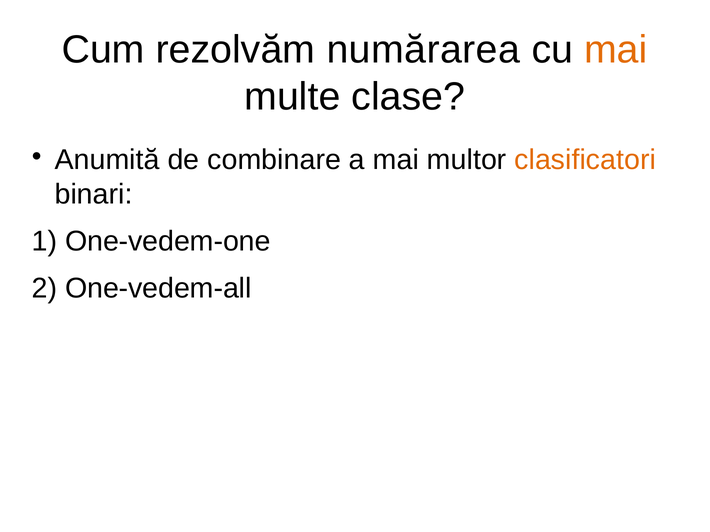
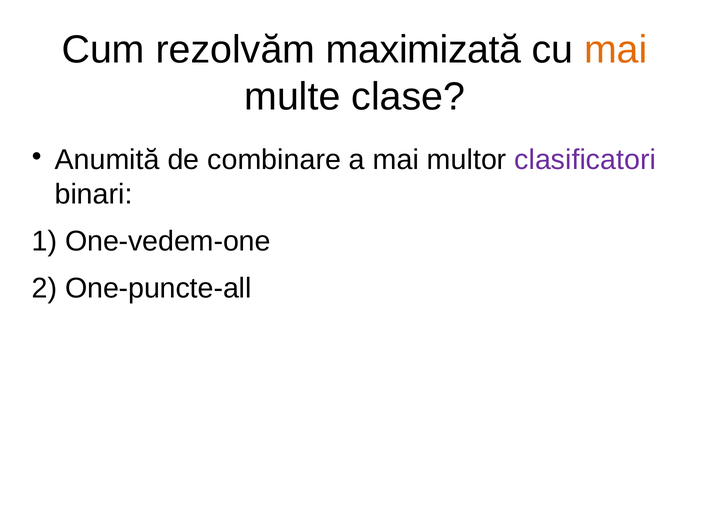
numărarea: numărarea -> maximizată (424, 50)
clasificatori colour: orange -> purple (585, 160)
One-vedem-all: One-vedem-all -> One-puncte-all (158, 288)
